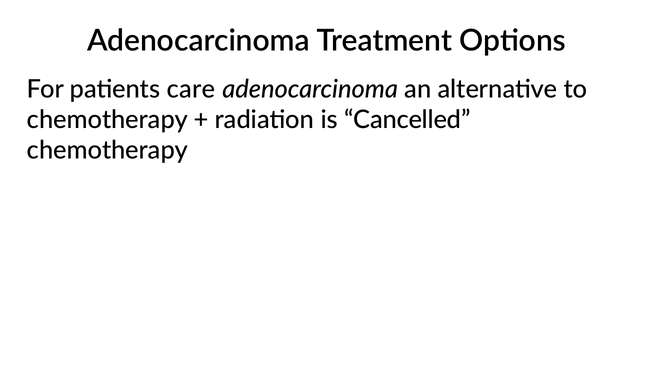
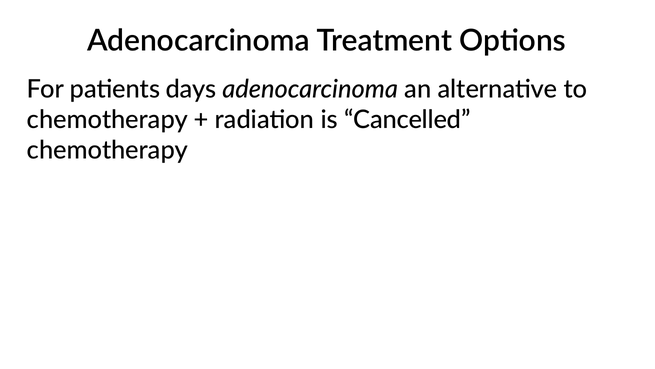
care: care -> days (191, 89)
